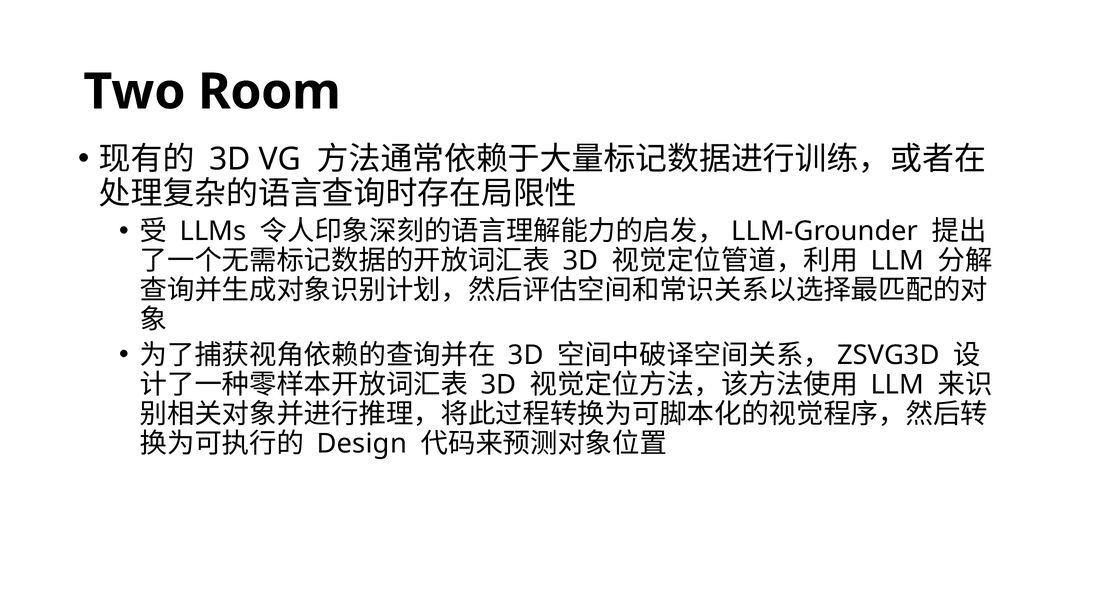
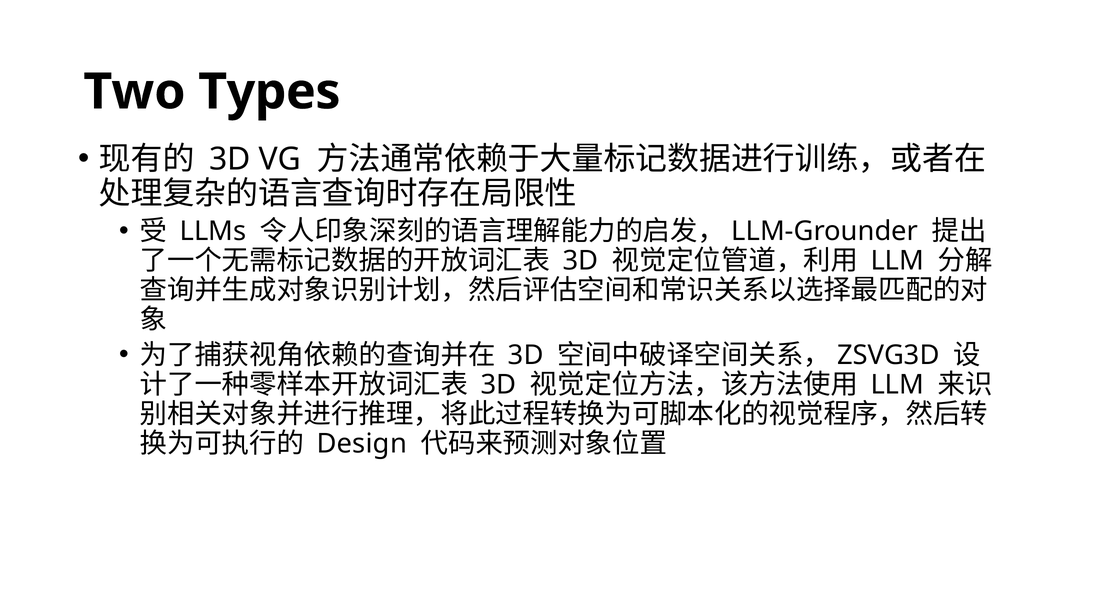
Room: Room -> Types (269, 92)
